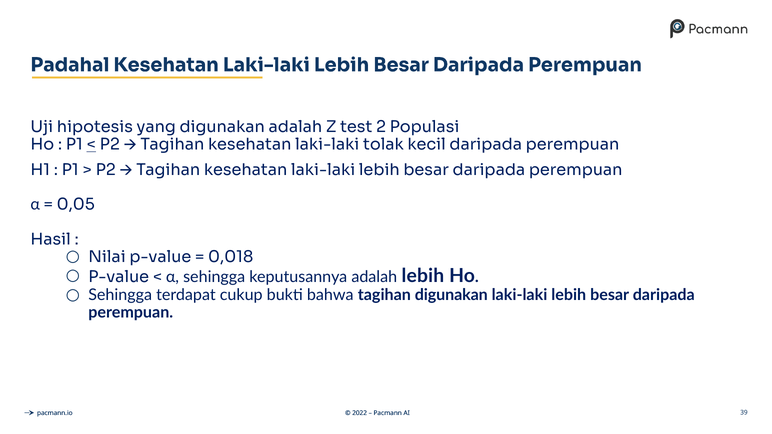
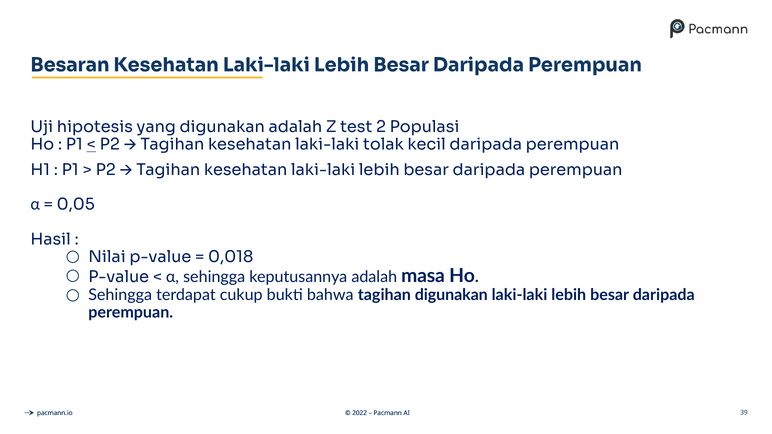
Padahal: Padahal -> Besaran (70, 65)
adalah lebih: lebih -> masa (423, 276)
